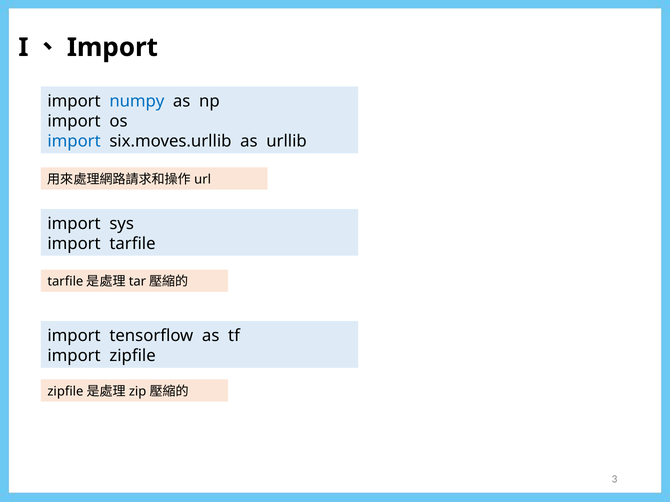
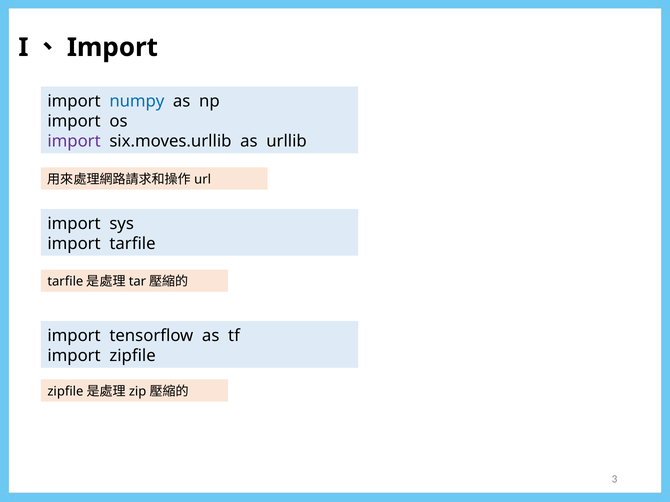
import colour: blue -> purple (74, 141)
